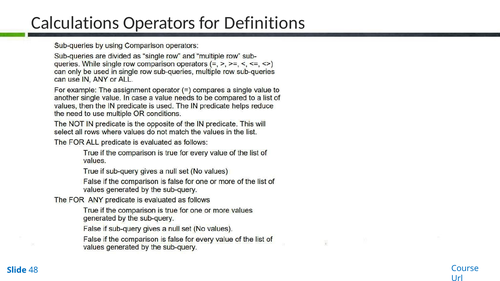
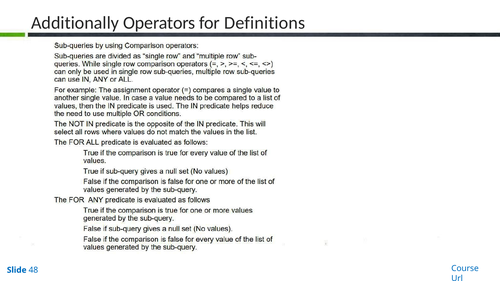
Calculations: Calculations -> Additionally (75, 23)
